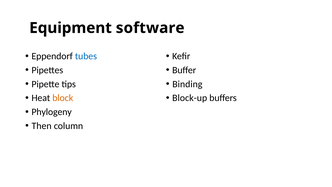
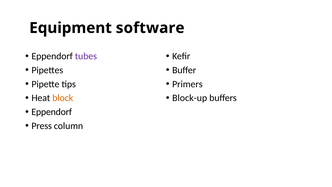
tubes colour: blue -> purple (86, 56)
Binding: Binding -> Primers (187, 84)
Phylogeny: Phylogeny -> Eppendorf (52, 112)
Then: Then -> Press (42, 126)
